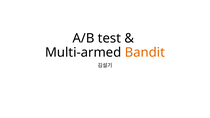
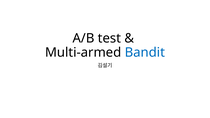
Bandit colour: orange -> blue (145, 52)
